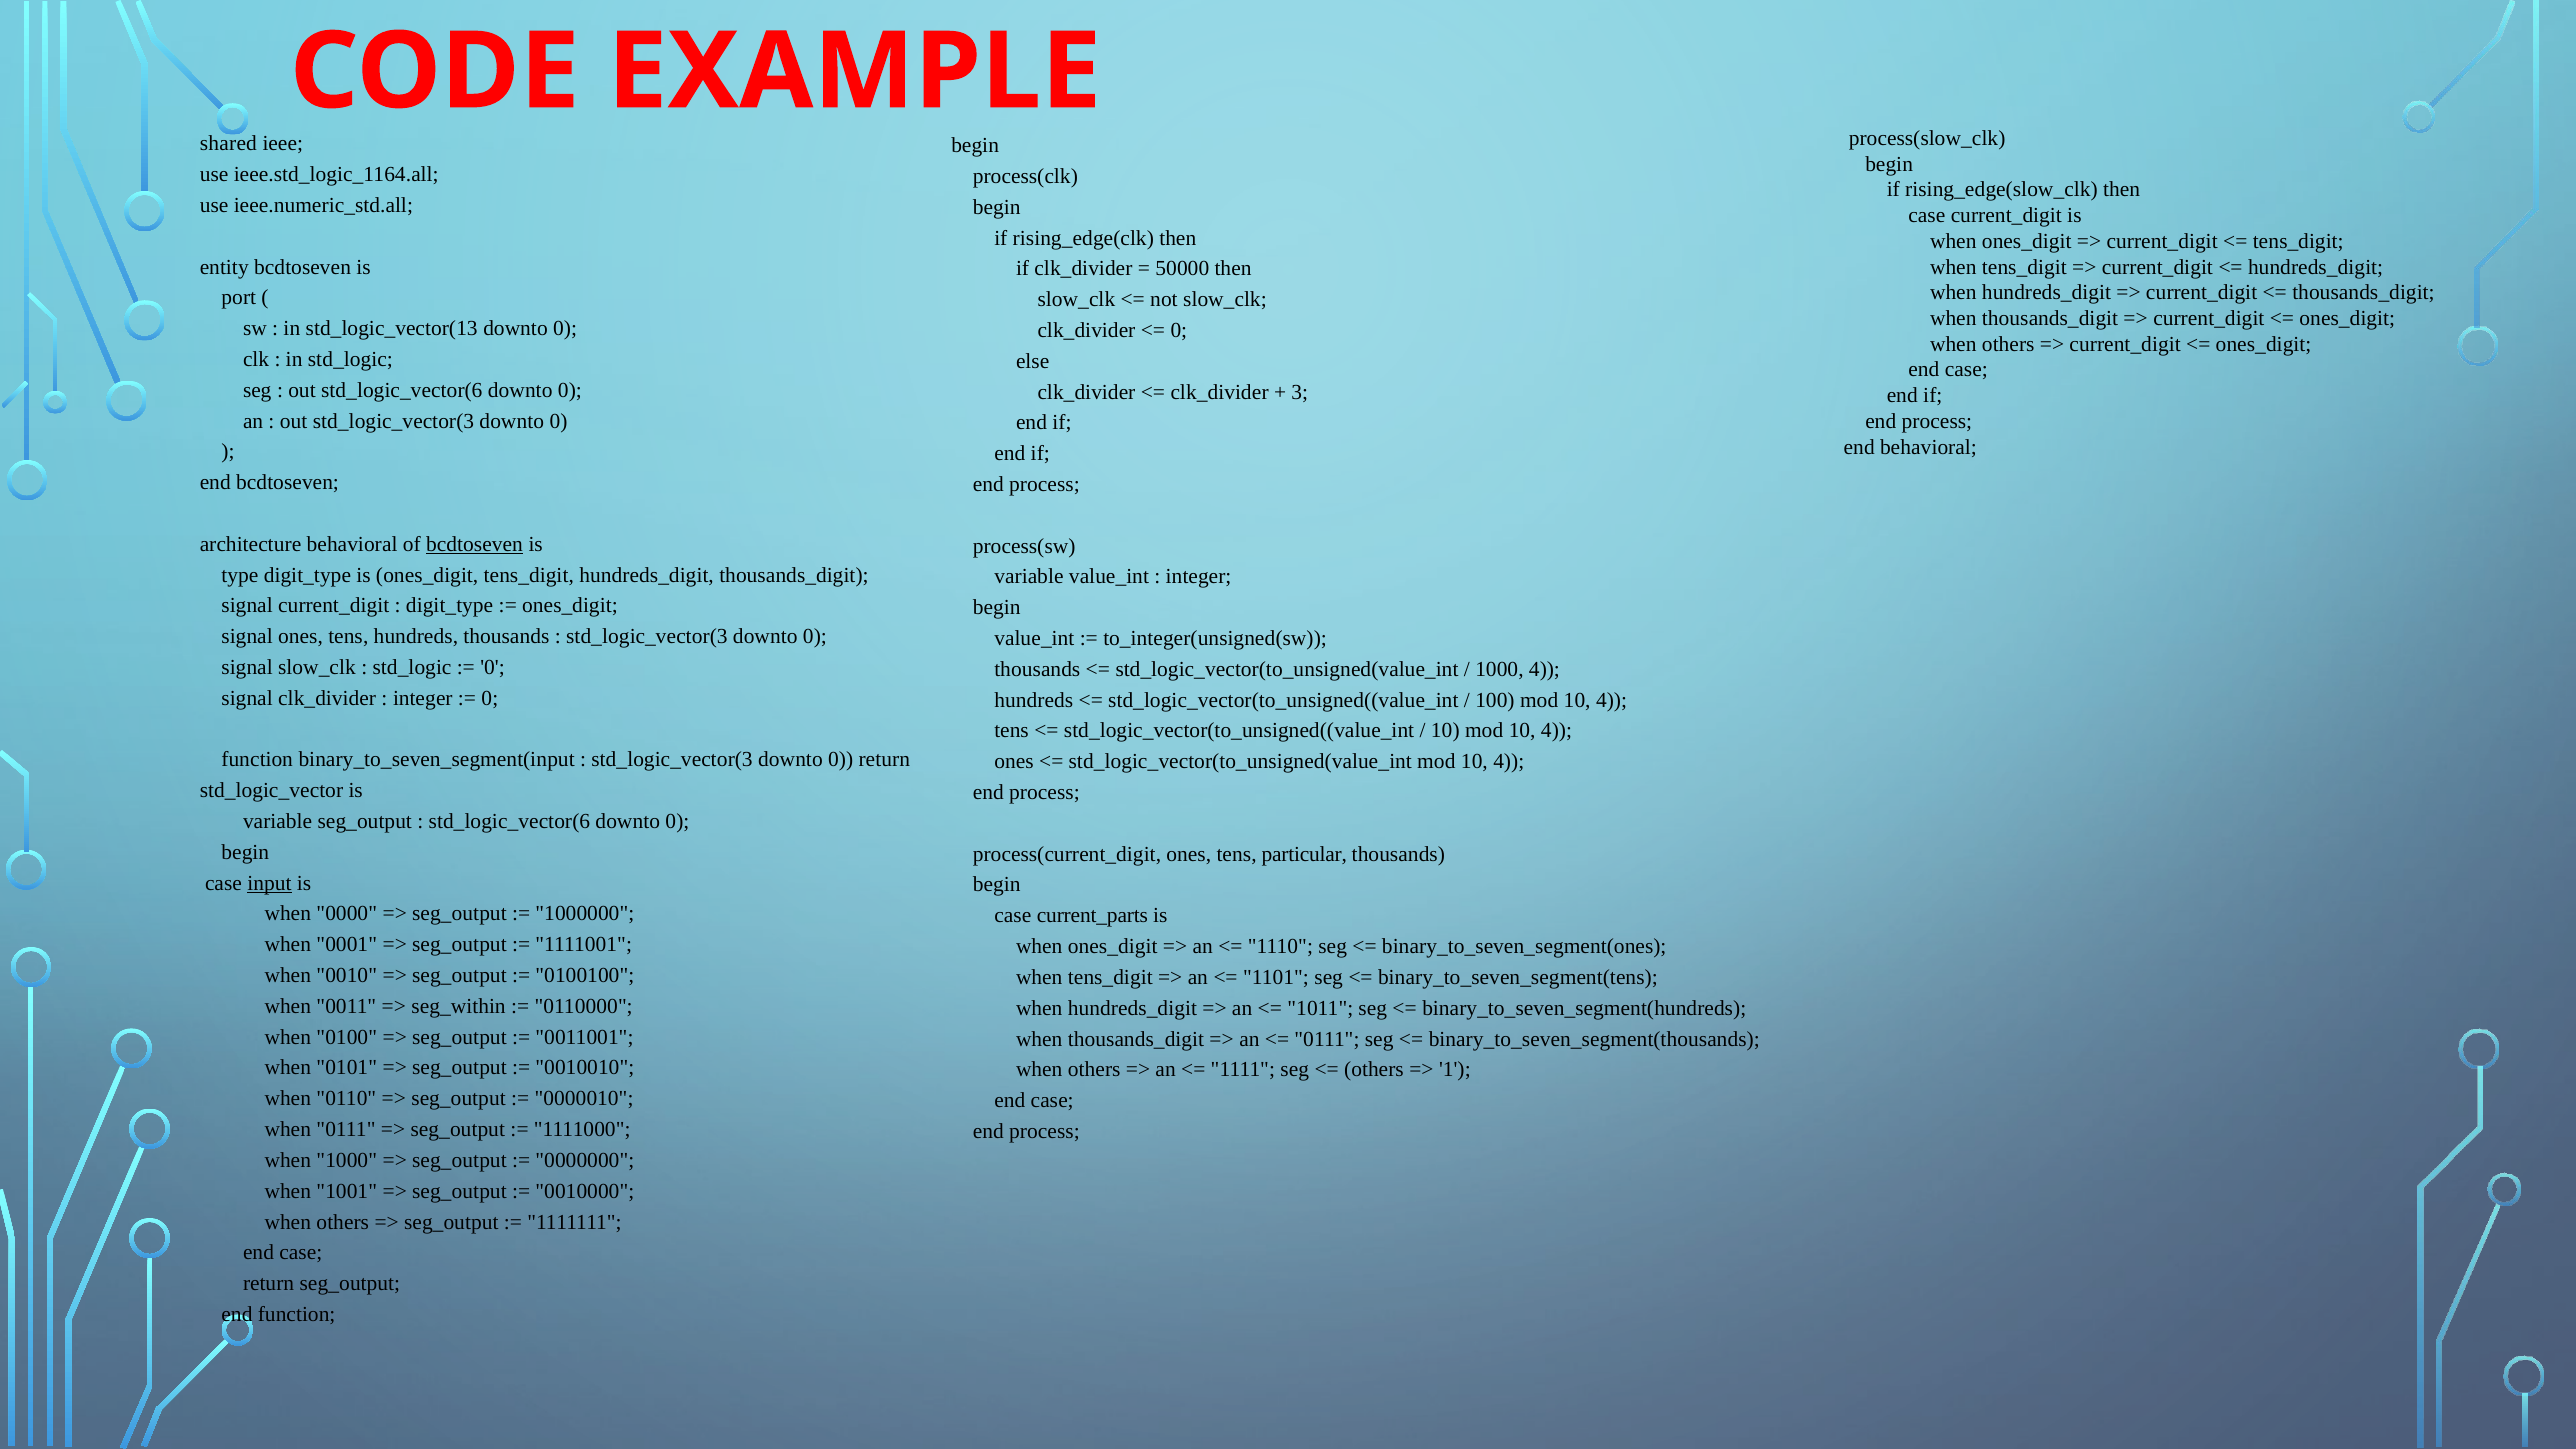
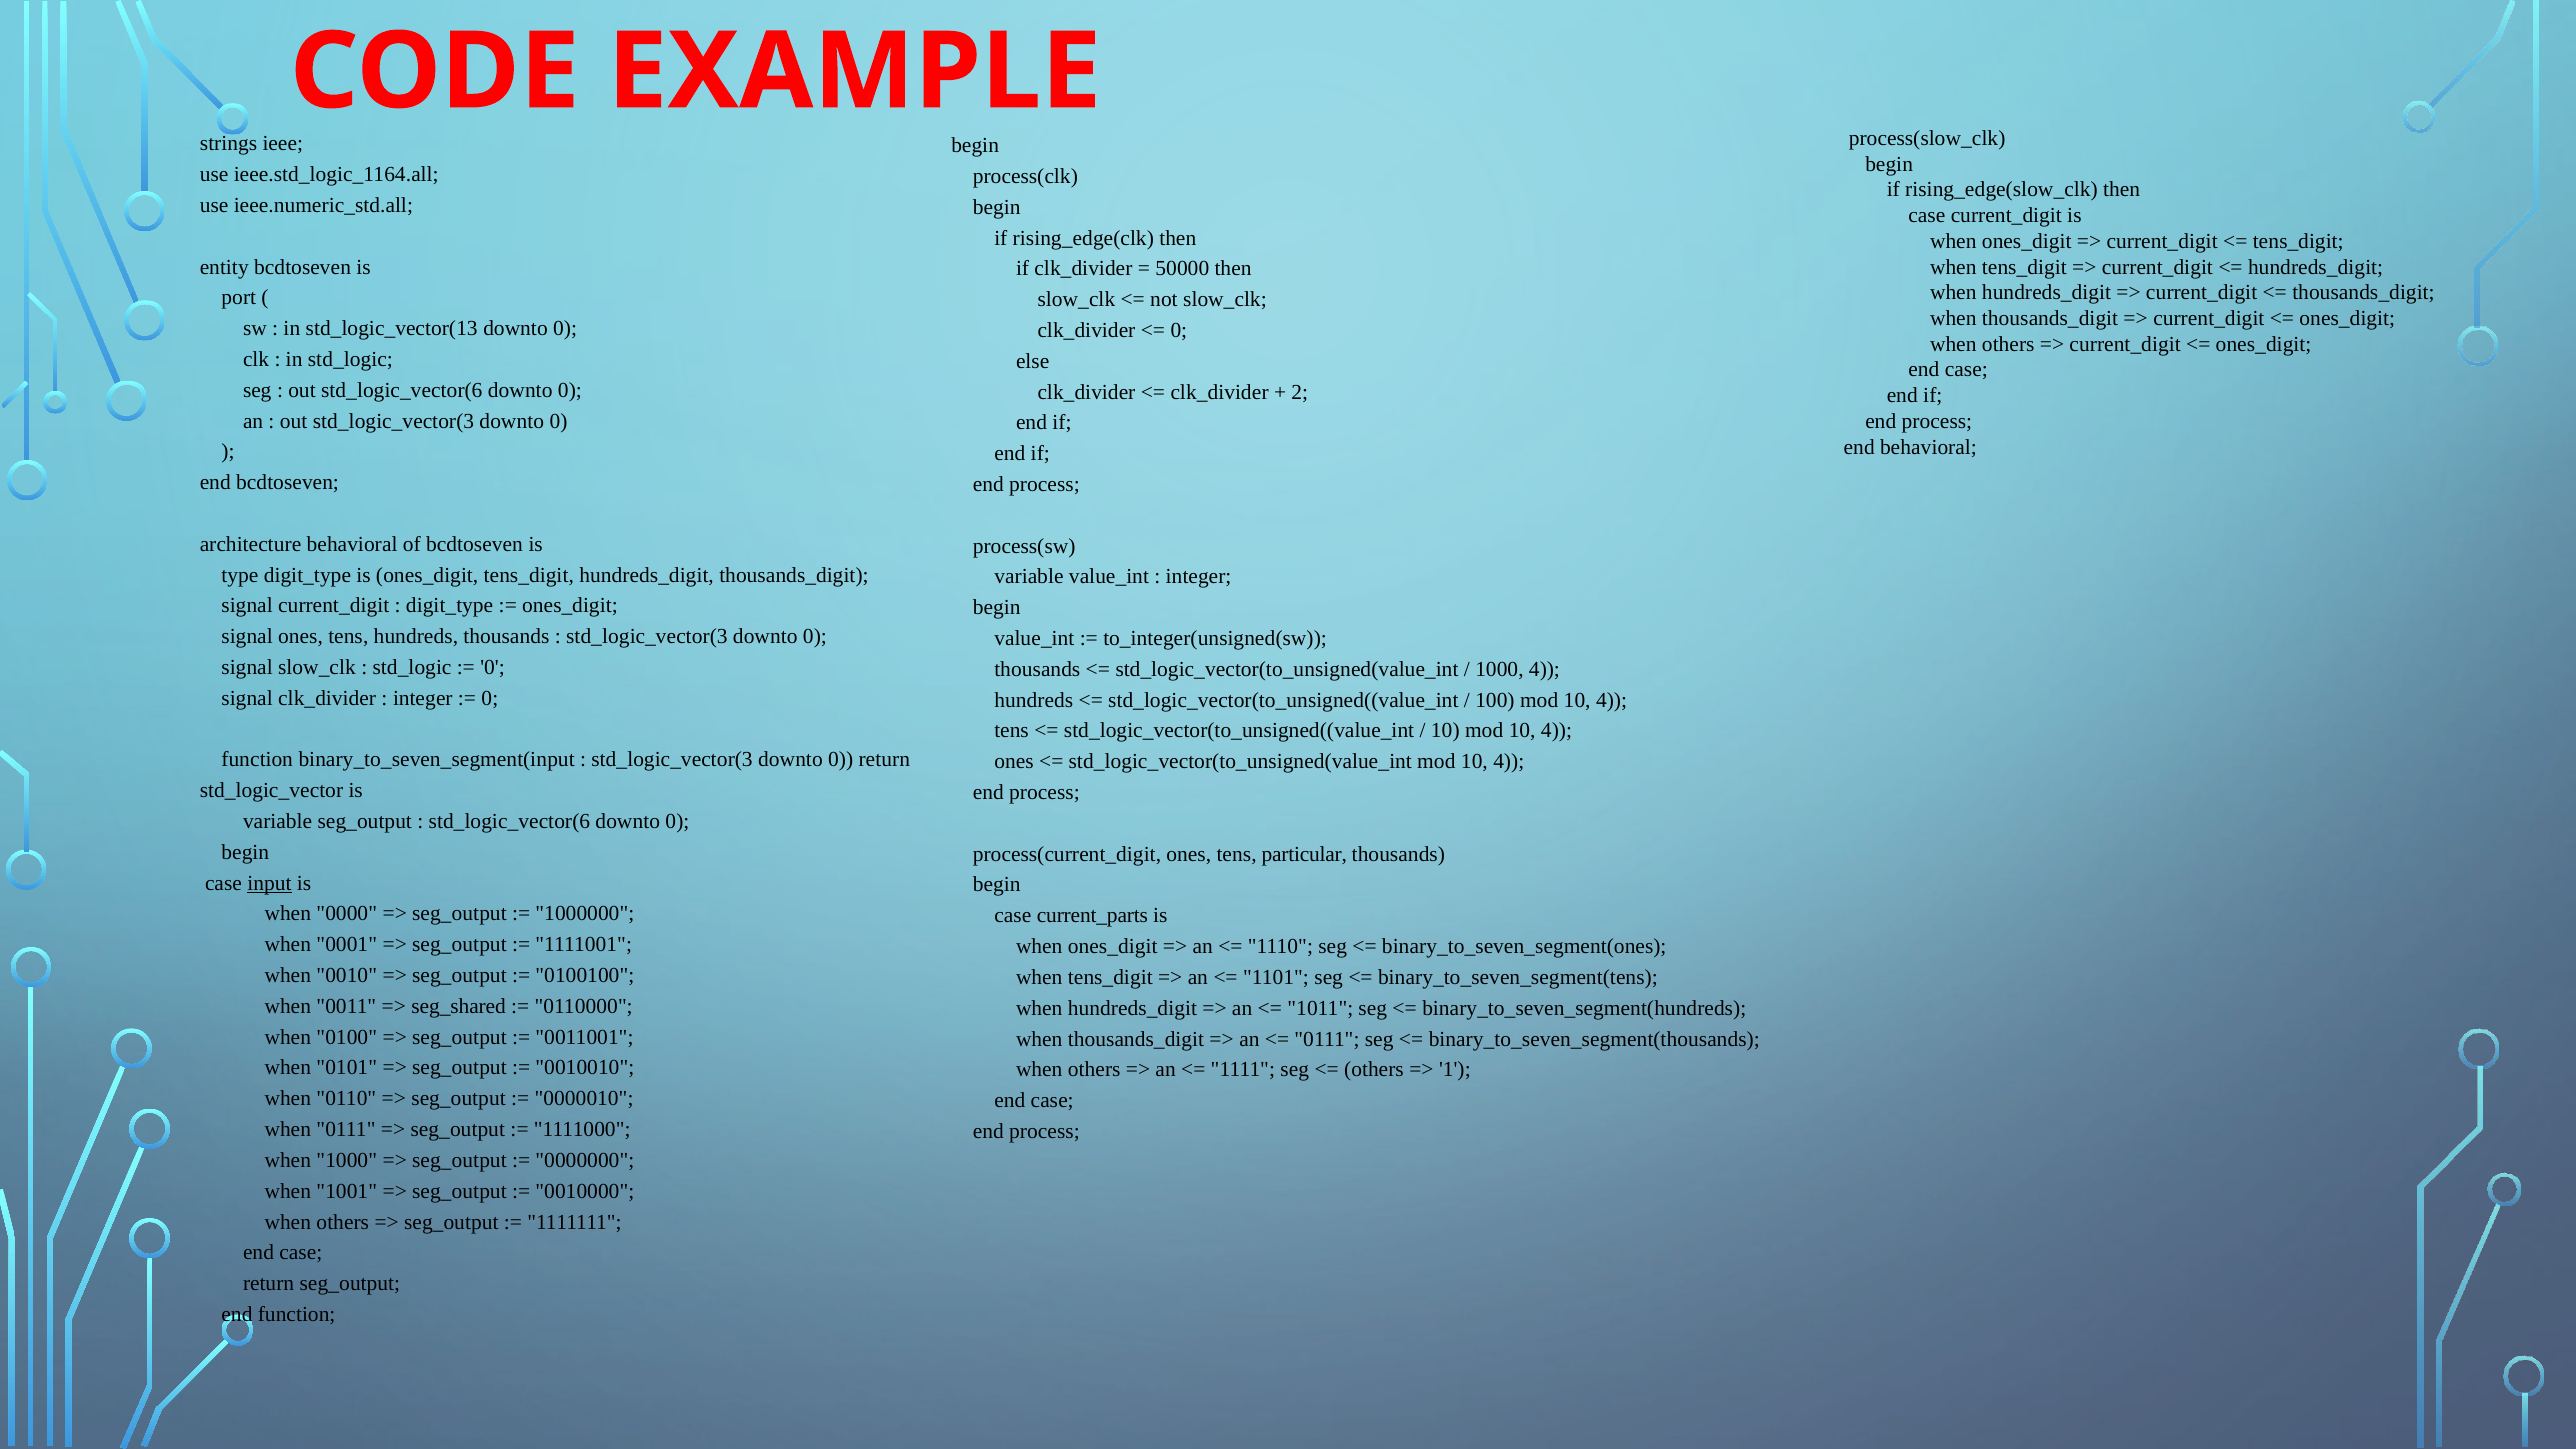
shared: shared -> strings (229, 144)
3: 3 -> 2 (1300, 392)
bcdtoseven underline: present -> none (474, 544)
seg_within: seg_within -> seg_shared (459, 1006)
